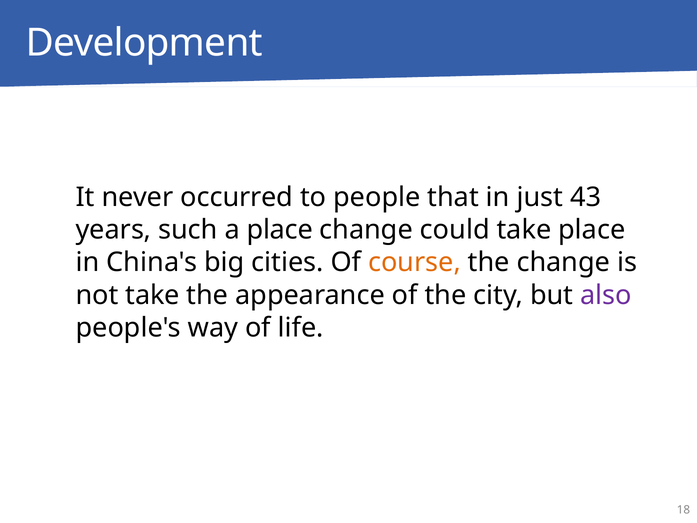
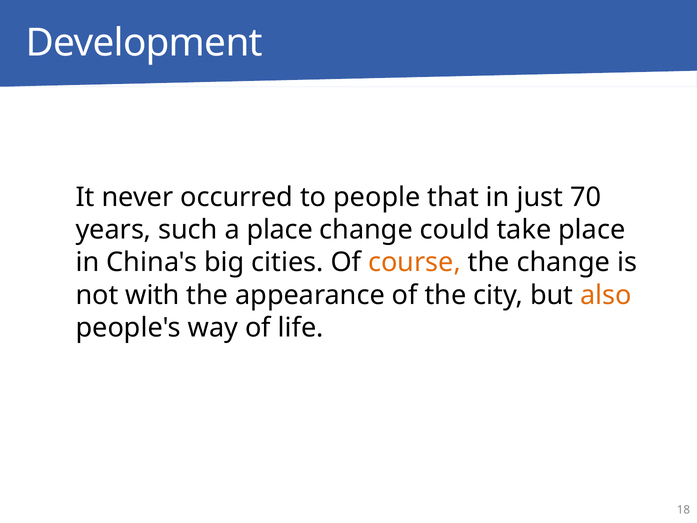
43: 43 -> 70 (586, 197)
not take: take -> with (153, 295)
also colour: purple -> orange (606, 295)
